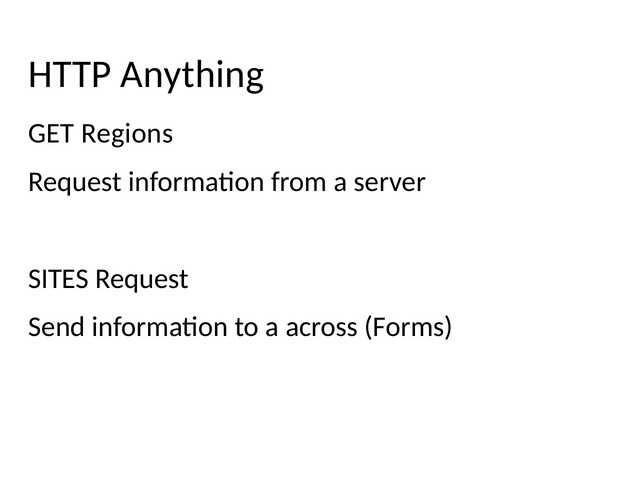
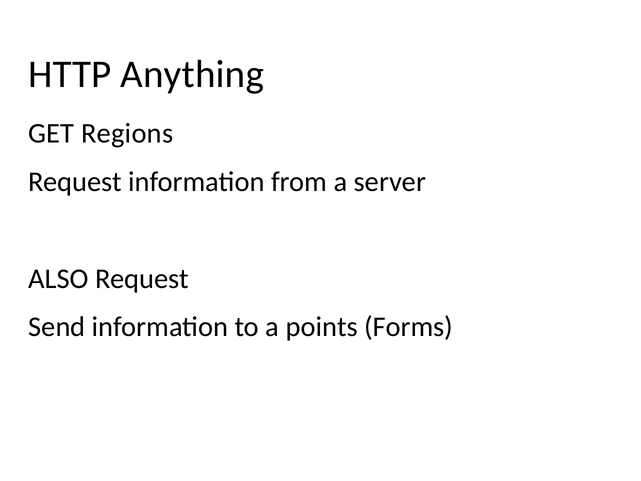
SITES: SITES -> ALSO (58, 278)
across: across -> points (322, 327)
